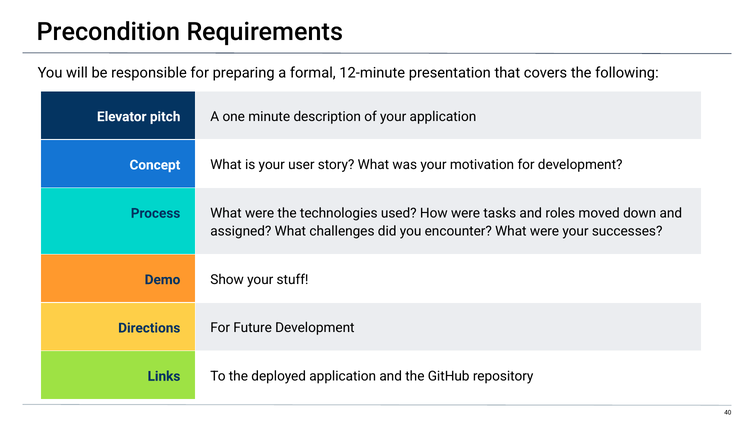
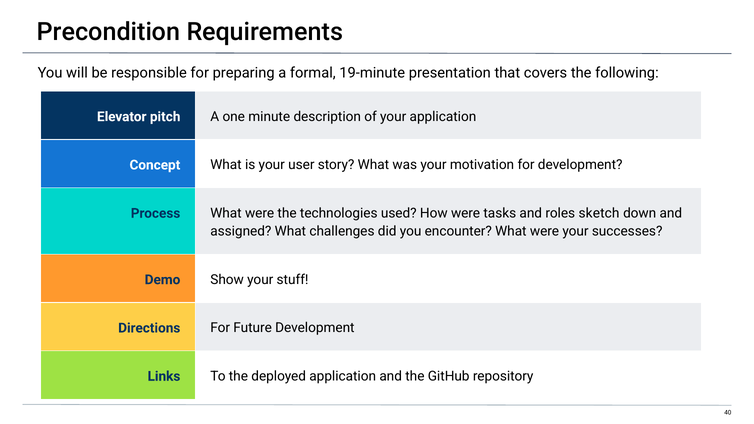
12-minute: 12-minute -> 19-minute (372, 73)
moved: moved -> sketch (599, 213)
